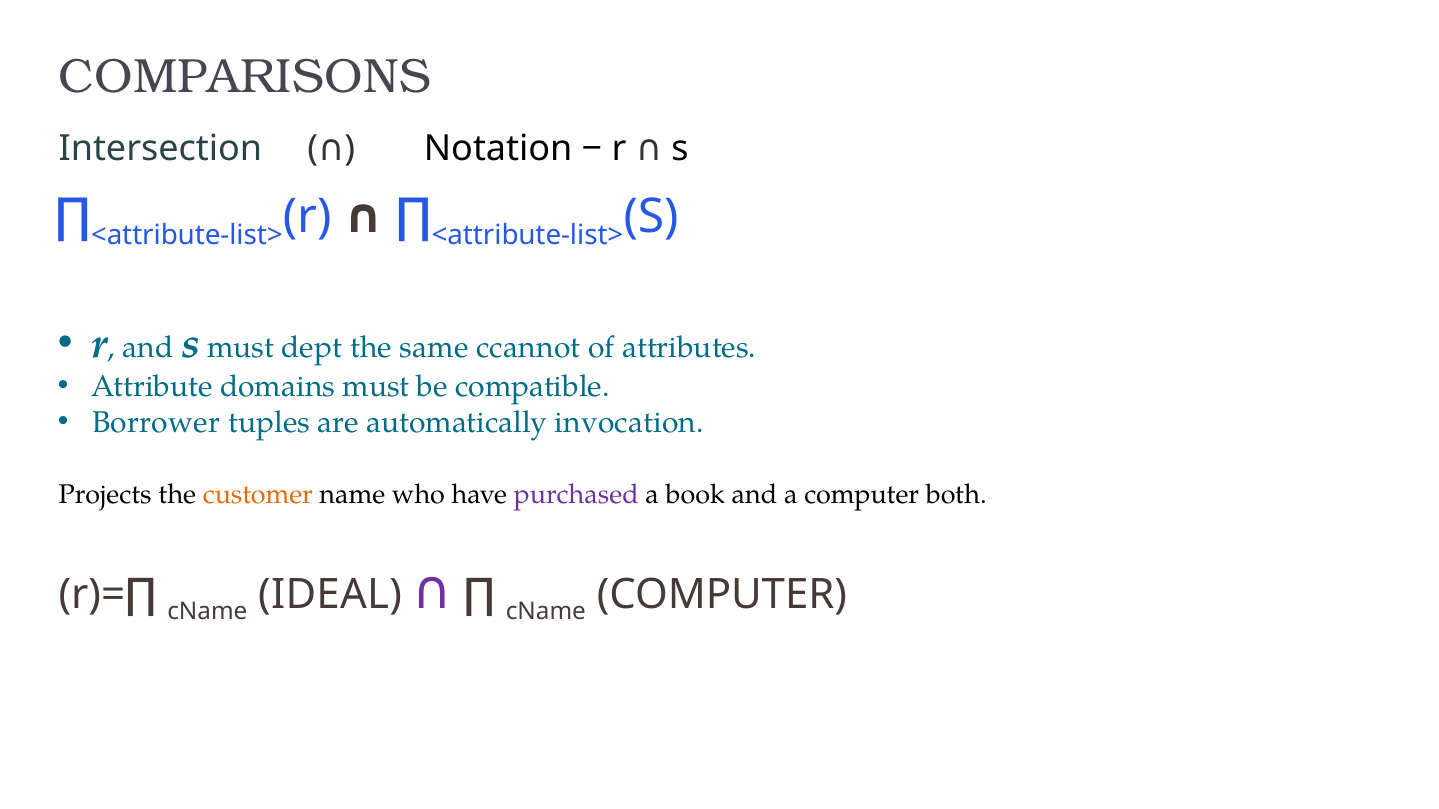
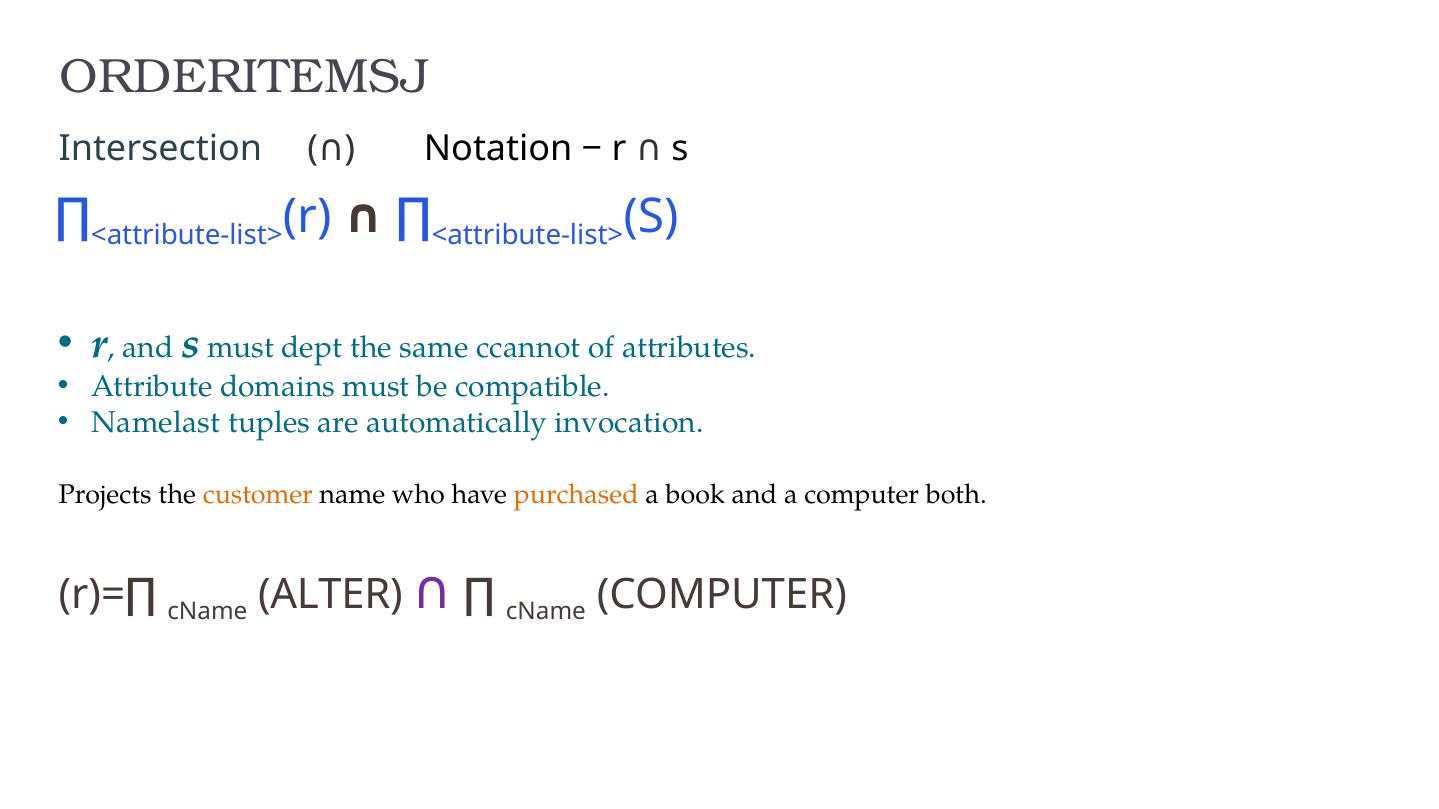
COMPARISONS: COMPARISONS -> ORDERITEMSJ (245, 77)
Borrower: Borrower -> Namelast (156, 423)
purchased colour: purple -> orange (576, 495)
IDEAL: IDEAL -> ALTER (330, 595)
